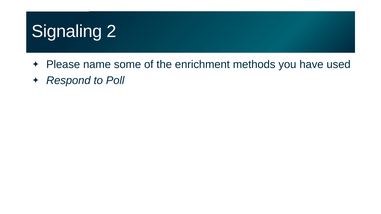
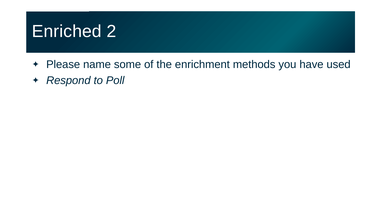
Signaling: Signaling -> Enriched (67, 31)
